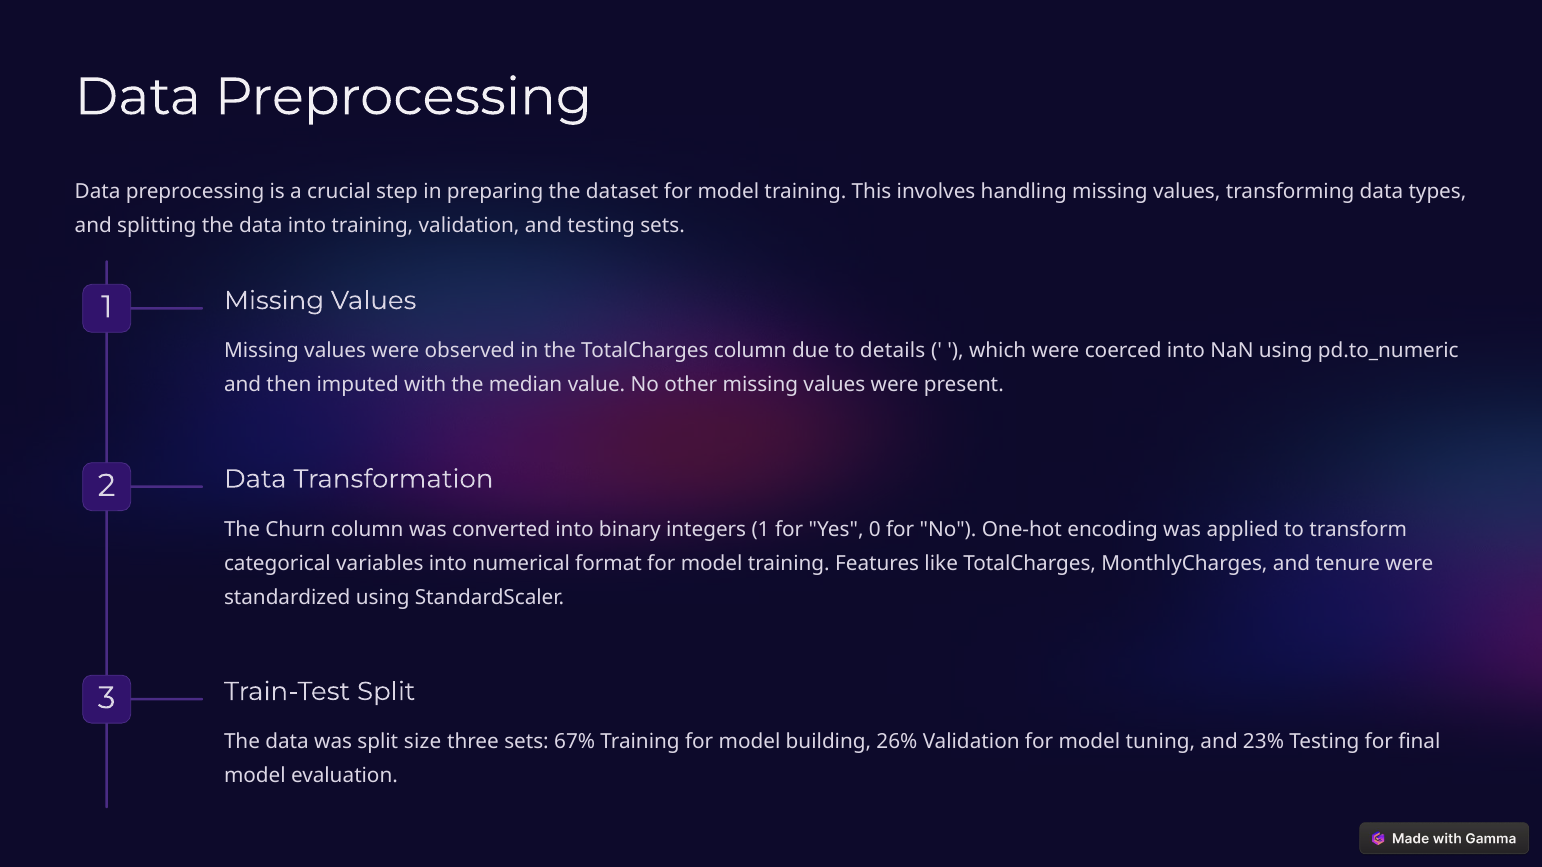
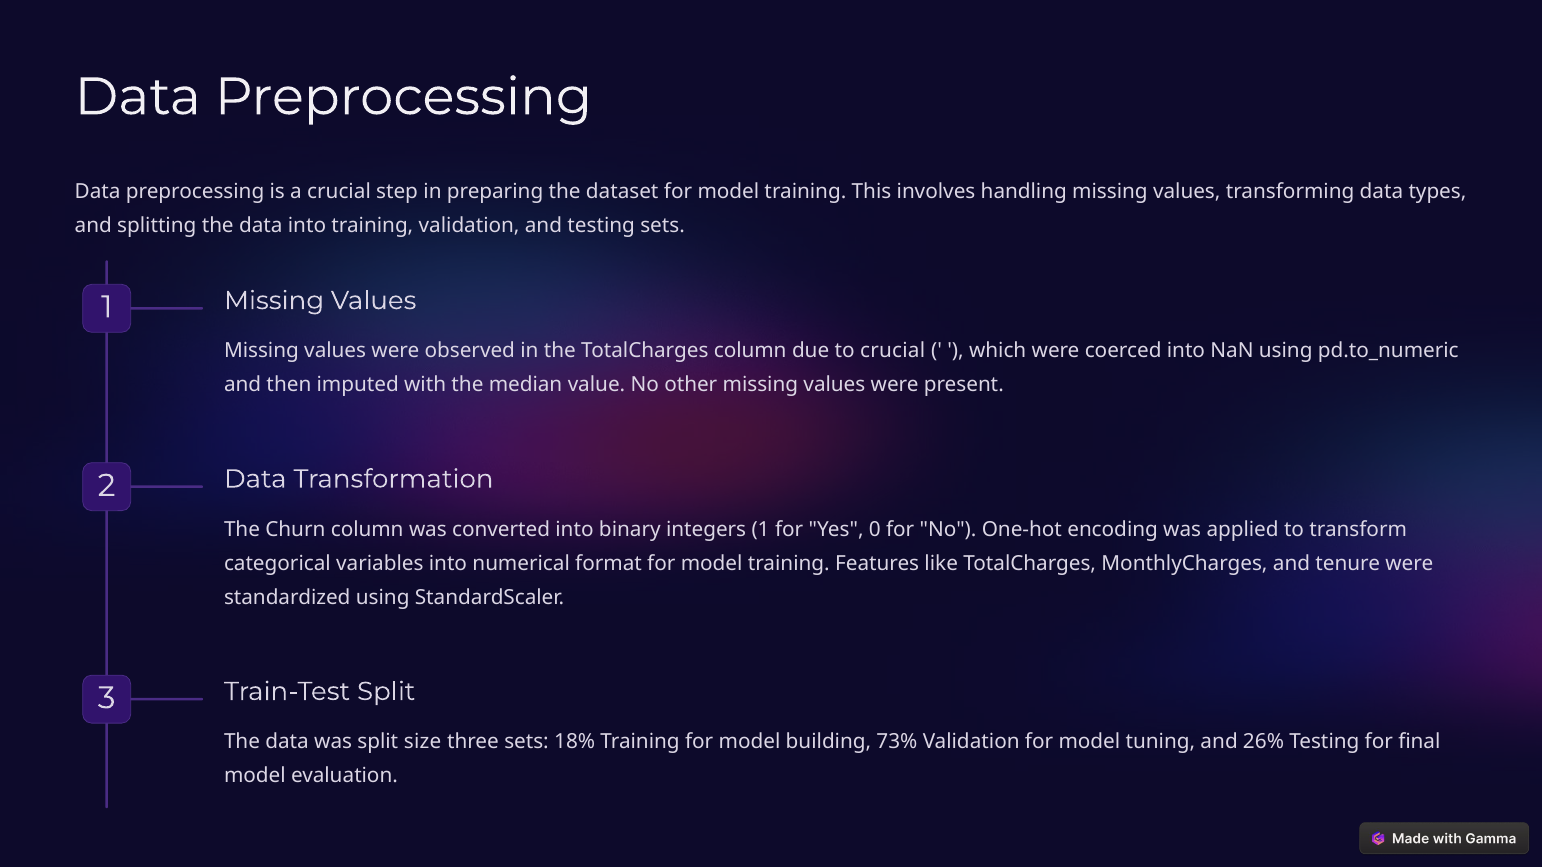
to details: details -> crucial (893, 351)
67%: 67% -> 18% (575, 742)
26%: 26% -> 73% (897, 742)
23%: 23% -> 26% (1264, 742)
